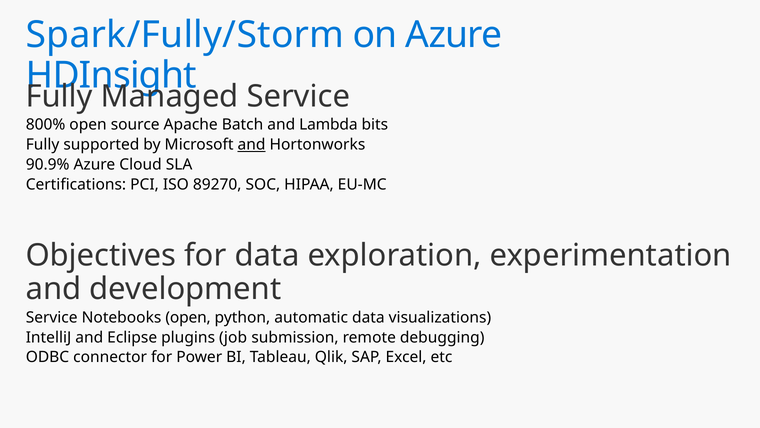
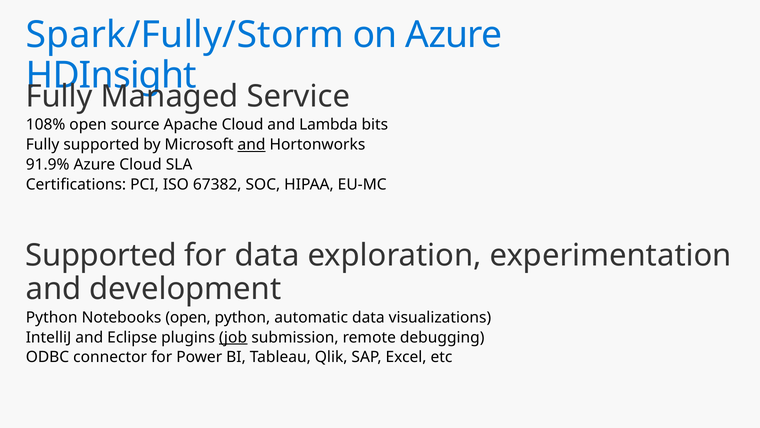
800%: 800% -> 108% (46, 125)
Apache Batch: Batch -> Cloud (243, 125)
90.9%: 90.9% -> 91.9% (48, 164)
89270: 89270 -> 67382 (217, 184)
Objectives: Objectives -> Supported (101, 255)
Service: Service -> Python (52, 317)
job underline: none -> present (233, 337)
